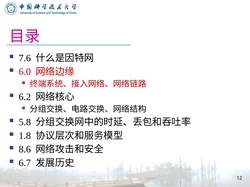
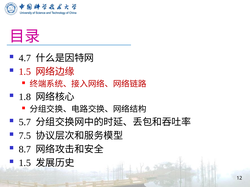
7.6: 7.6 -> 4.7 (25, 58)
6.0: 6.0 -> 1.5 (25, 72)
6.2: 6.2 -> 1.8 (25, 97)
5.8: 5.8 -> 5.7 (25, 122)
1.8: 1.8 -> 7.5 (25, 136)
8.6: 8.6 -> 8.7 (25, 150)
6.7: 6.7 -> 1.5 (25, 163)
